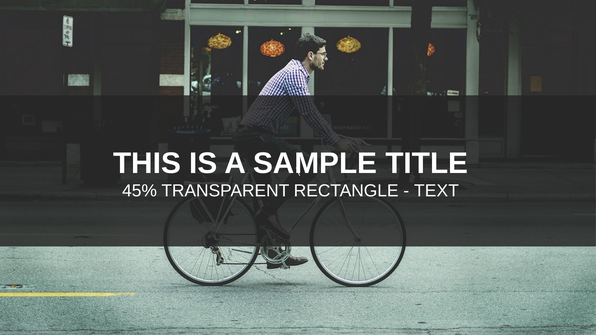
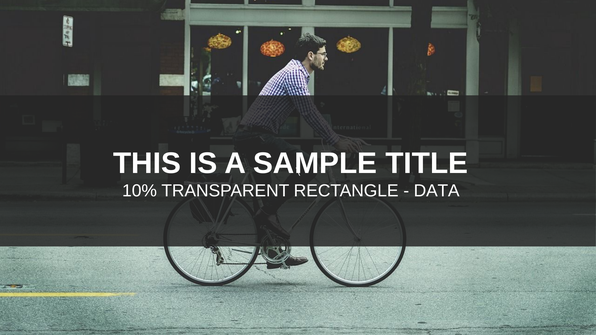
45%: 45% -> 10% (140, 191)
TEXT: TEXT -> DATA (437, 191)
